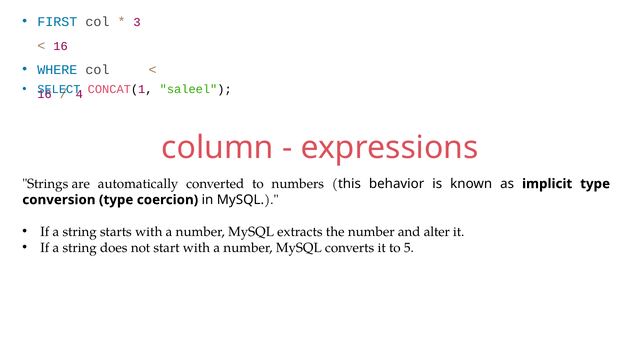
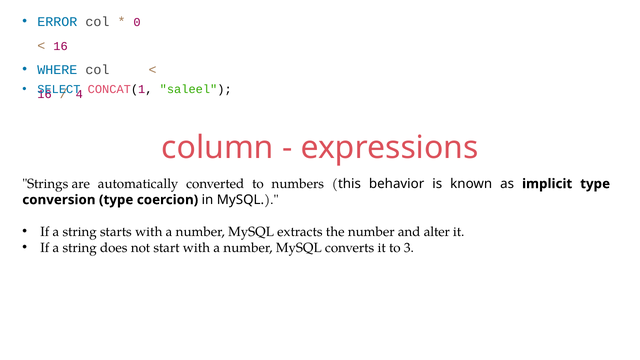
FIRST: FIRST -> ERROR (57, 22)
3: 3 -> 0 (137, 22)
5: 5 -> 3 (409, 248)
